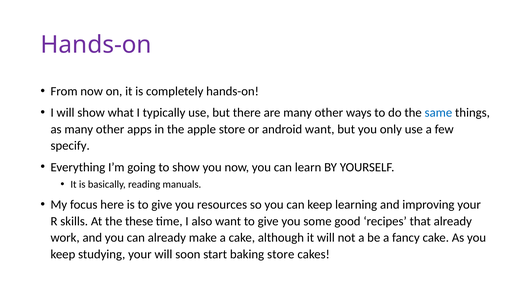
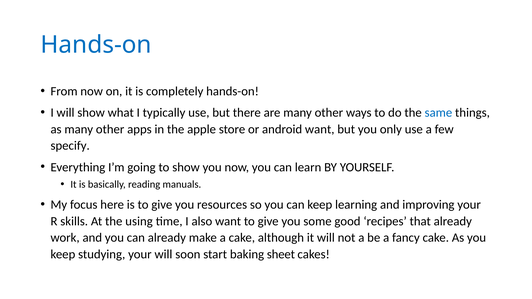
Hands-on colour: purple -> blue (96, 45)
these: these -> using (139, 221)
baking store: store -> sheet (281, 254)
